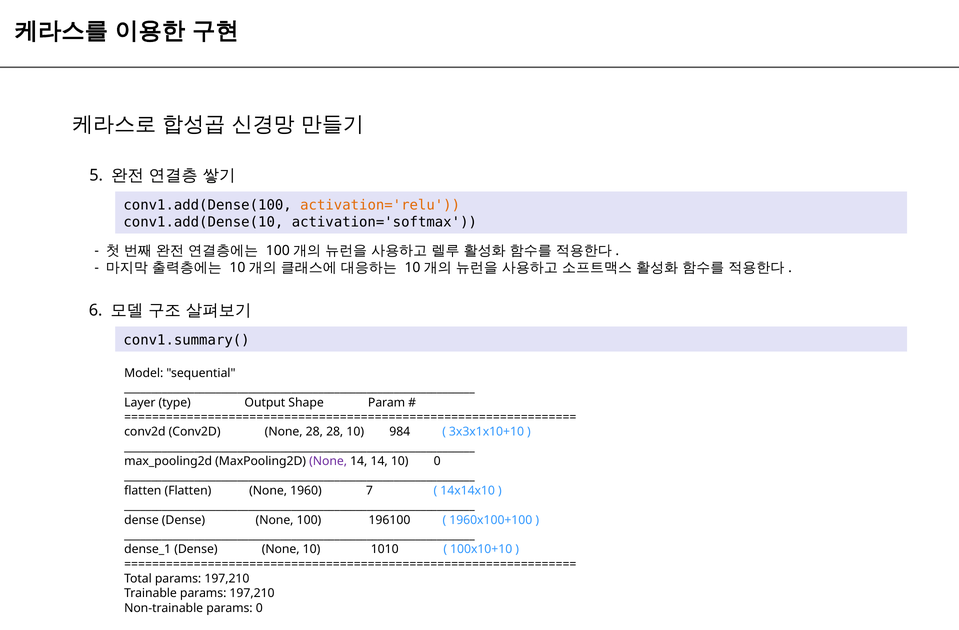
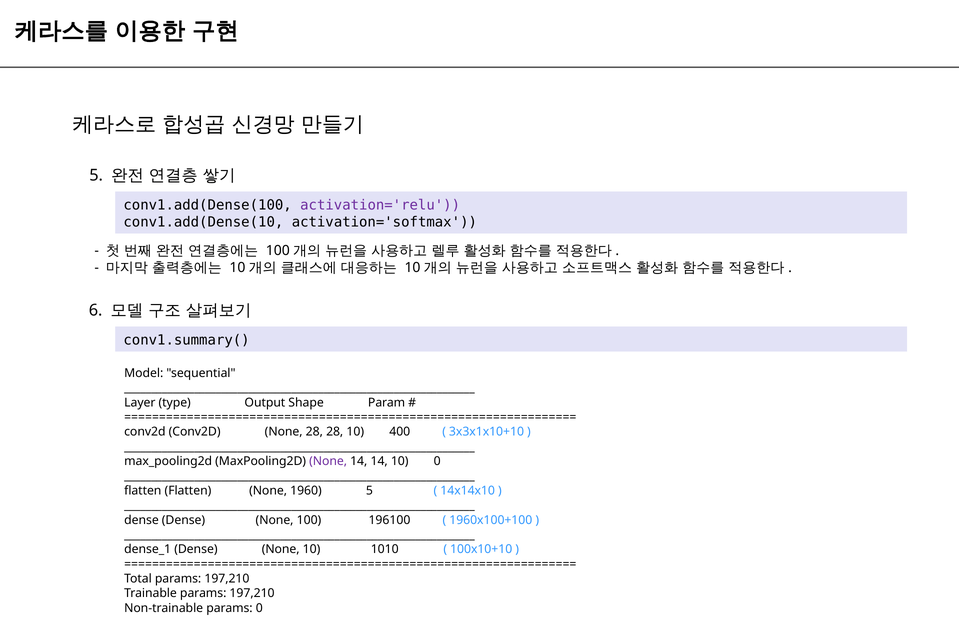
activation='relu colour: orange -> purple (380, 205)
984: 984 -> 400 (400, 432)
1960 7: 7 -> 5 (369, 491)
